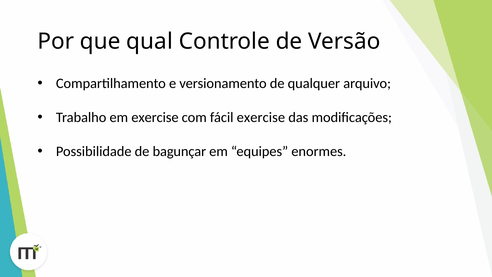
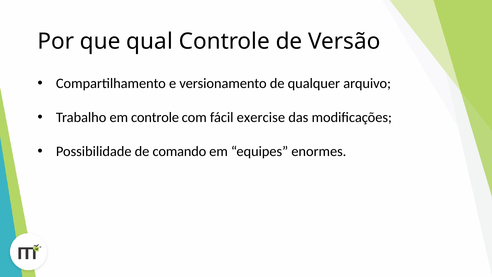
em exercise: exercise -> controle (155, 117)
bagunçar: bagunçar -> comando (179, 151)
